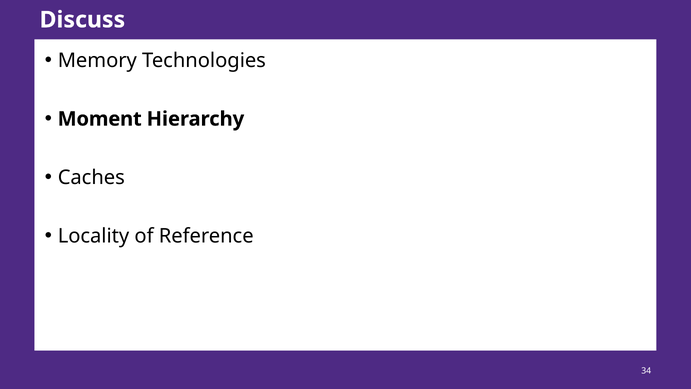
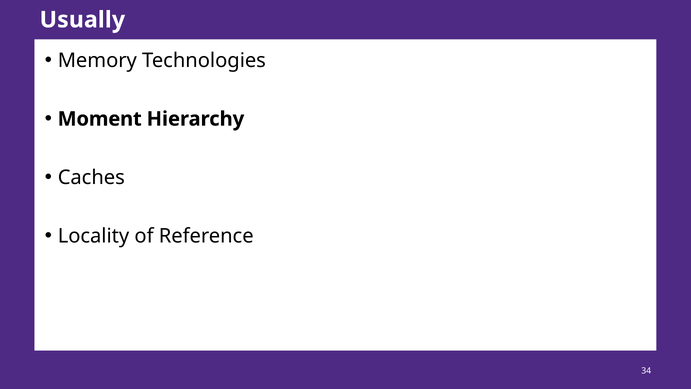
Discuss: Discuss -> Usually (82, 20)
